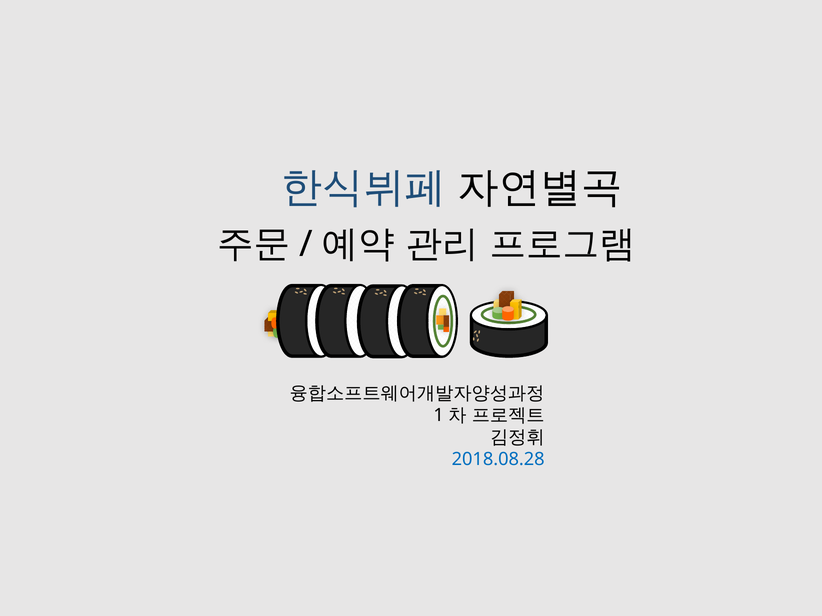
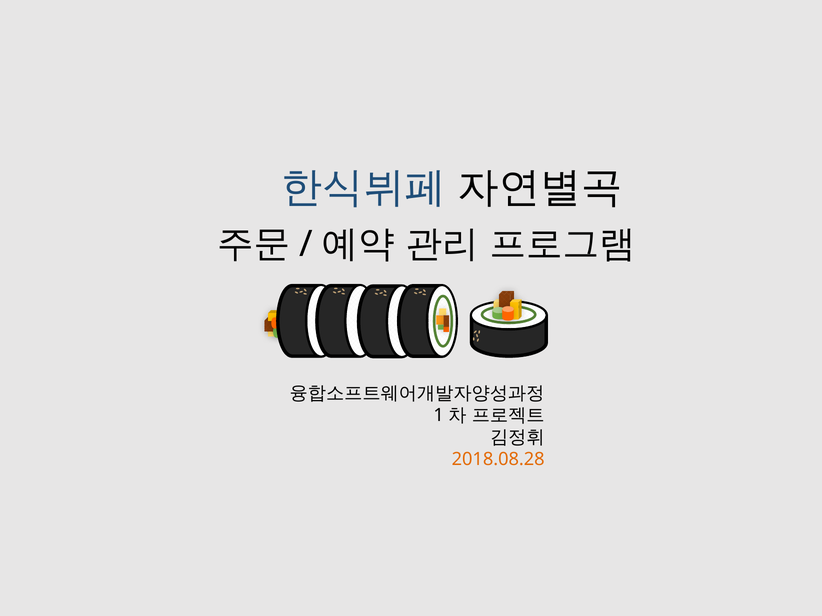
2018.08.28 colour: blue -> orange (498, 459)
